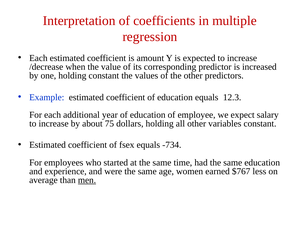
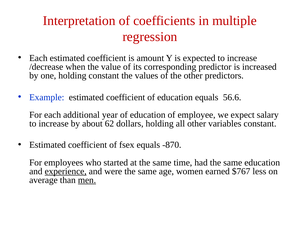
12.3: 12.3 -> 56.6 (232, 97)
75: 75 -> 62 (109, 124)
-734: -734 -> -870 (172, 145)
experience underline: none -> present (66, 171)
